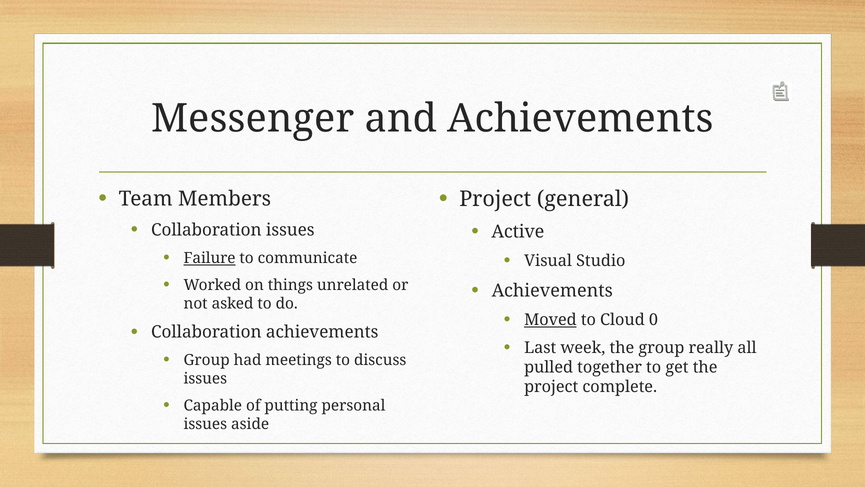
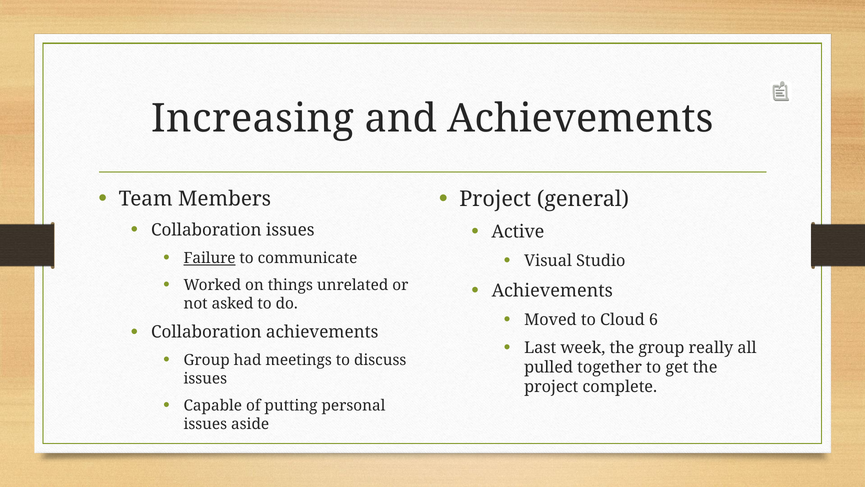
Messenger: Messenger -> Increasing (253, 119)
Moved underline: present -> none (550, 320)
0: 0 -> 6 (653, 320)
